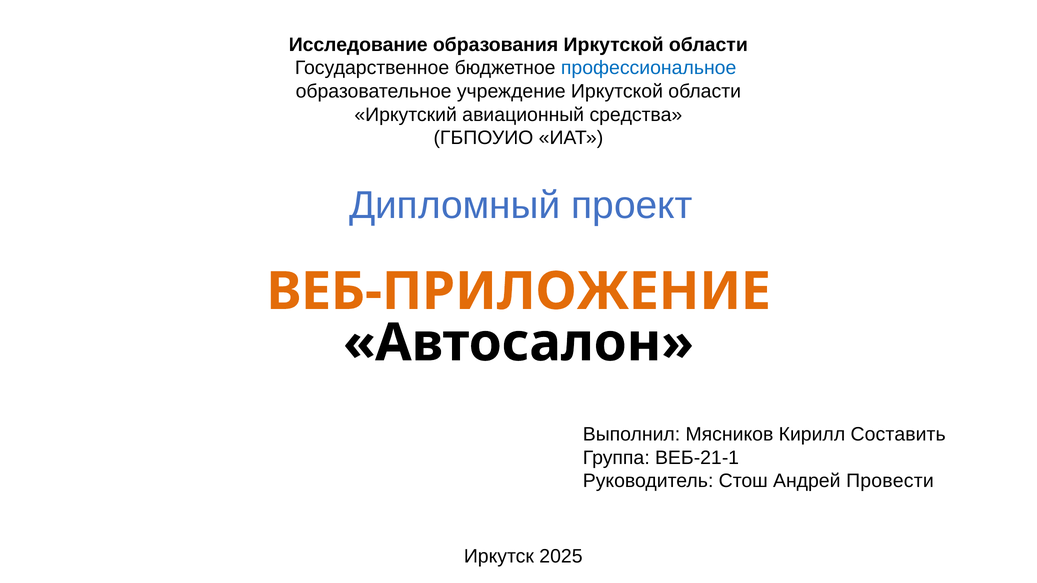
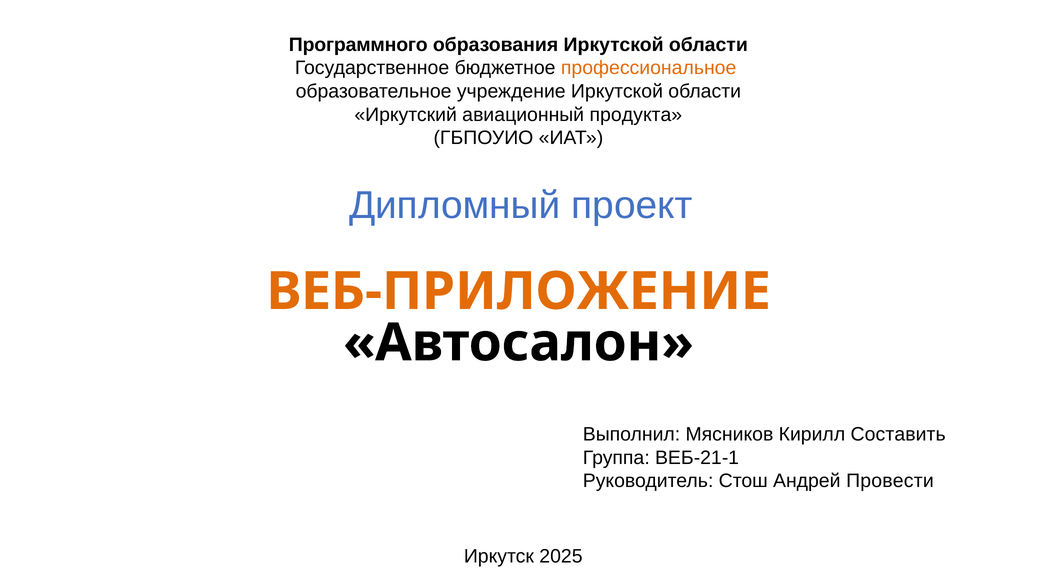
Исследование: Исследование -> Программного (358, 45)
профессиональное colour: blue -> orange (649, 68)
средства: средства -> продукта (636, 115)
